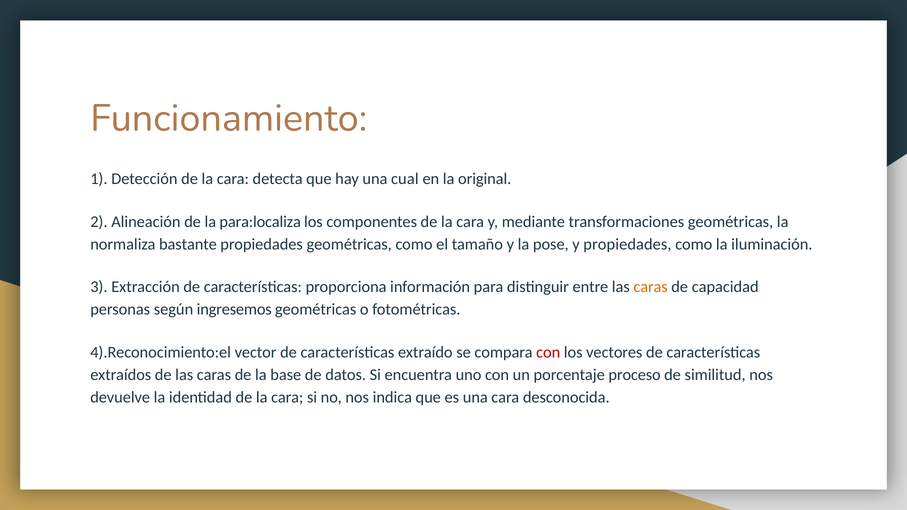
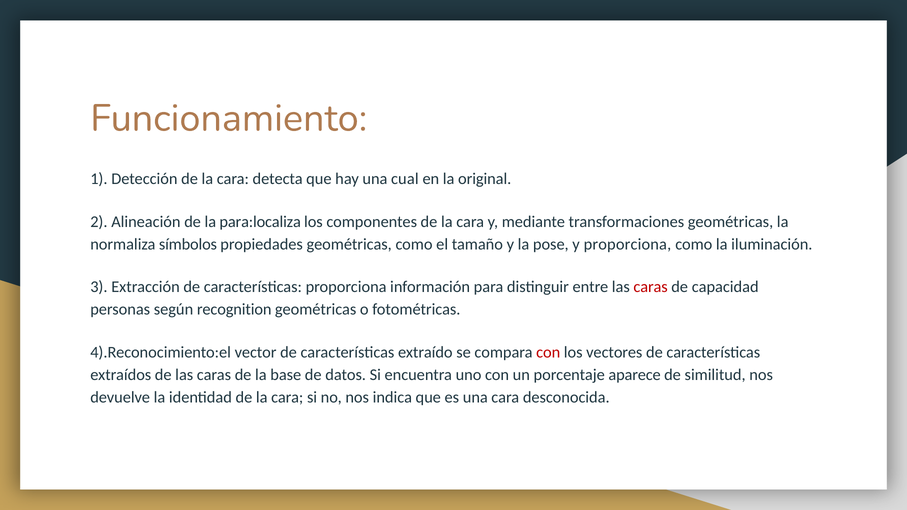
bastante: bastante -> símbolos (188, 244)
y propiedades: propiedades -> proporciona (627, 244)
caras colour: orange -> red (651, 287)
ingresemos: ingresemos -> recognition (234, 310)
proceso: proceso -> aparece (635, 375)
